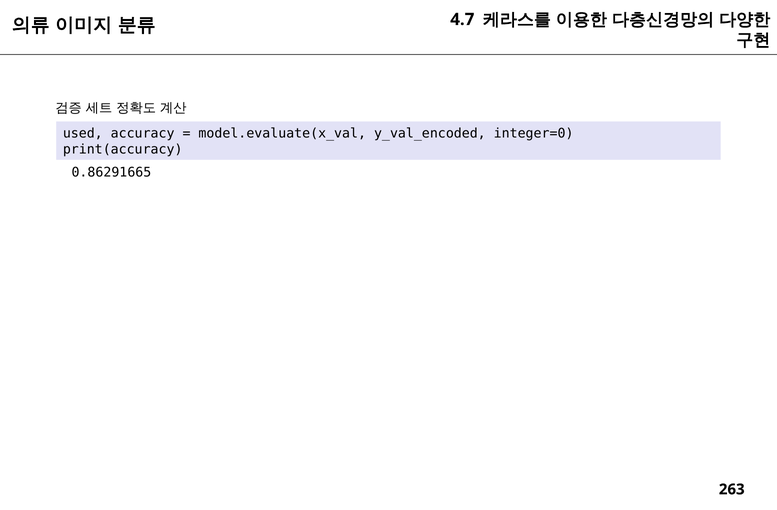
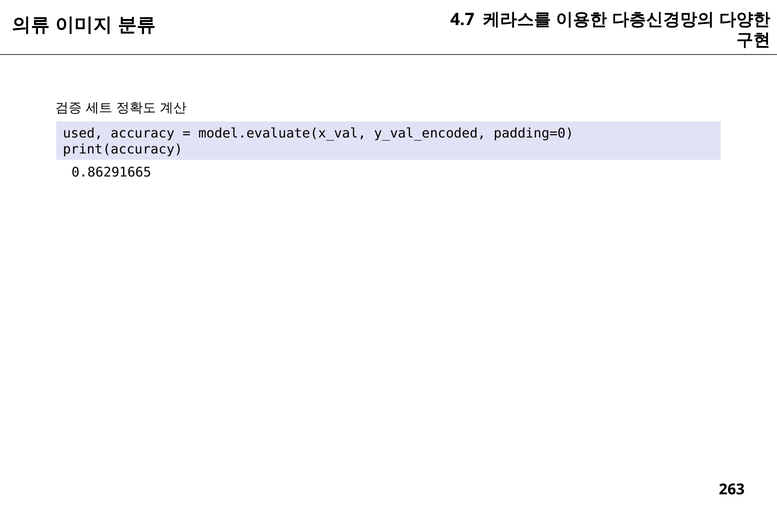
integer=0: integer=0 -> padding=0 (534, 134)
